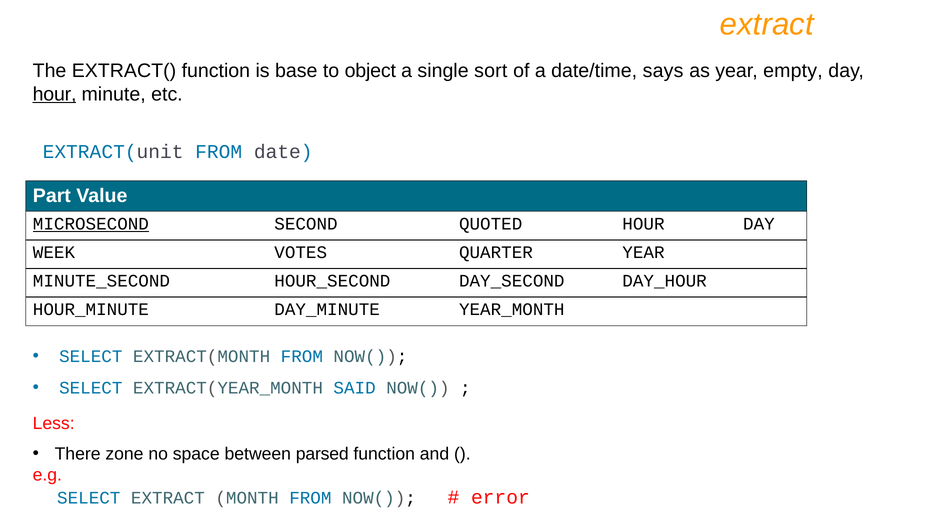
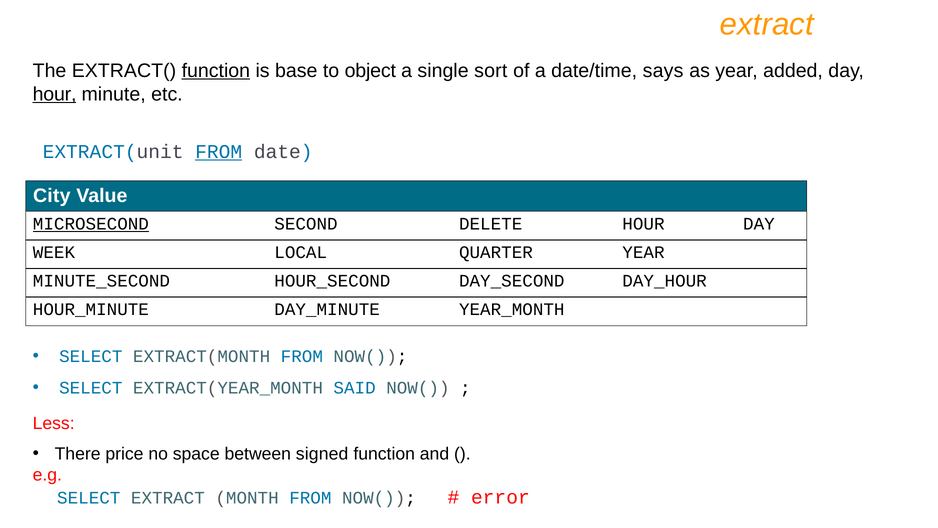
function underline: none -> present (216, 71)
empty: empty -> added (793, 71)
FROM underline: none -> present (219, 151)
Part: Part -> City (52, 195)
QUOTED: QUOTED -> DELETE (491, 224)
VOTES: VOTES -> LOCAL (301, 252)
zone: zone -> price (124, 454)
parsed: parsed -> signed (322, 454)
